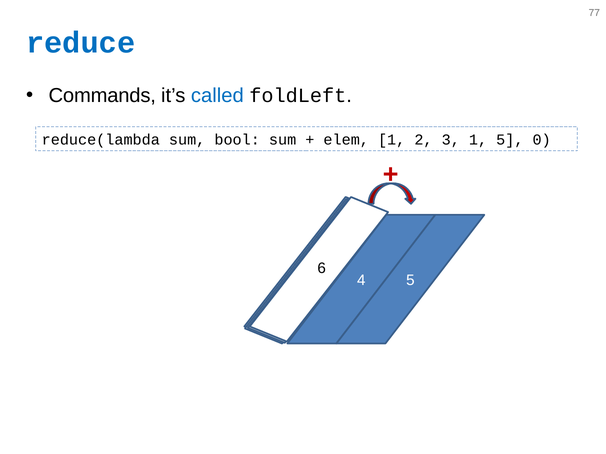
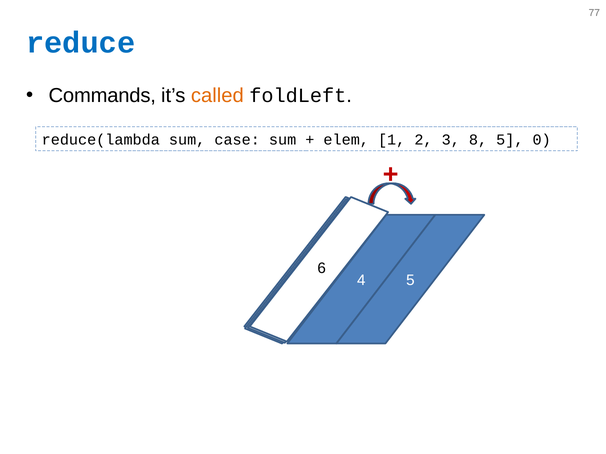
called colour: blue -> orange (217, 96)
bool: bool -> case (237, 140)
3 1: 1 -> 8 (478, 140)
